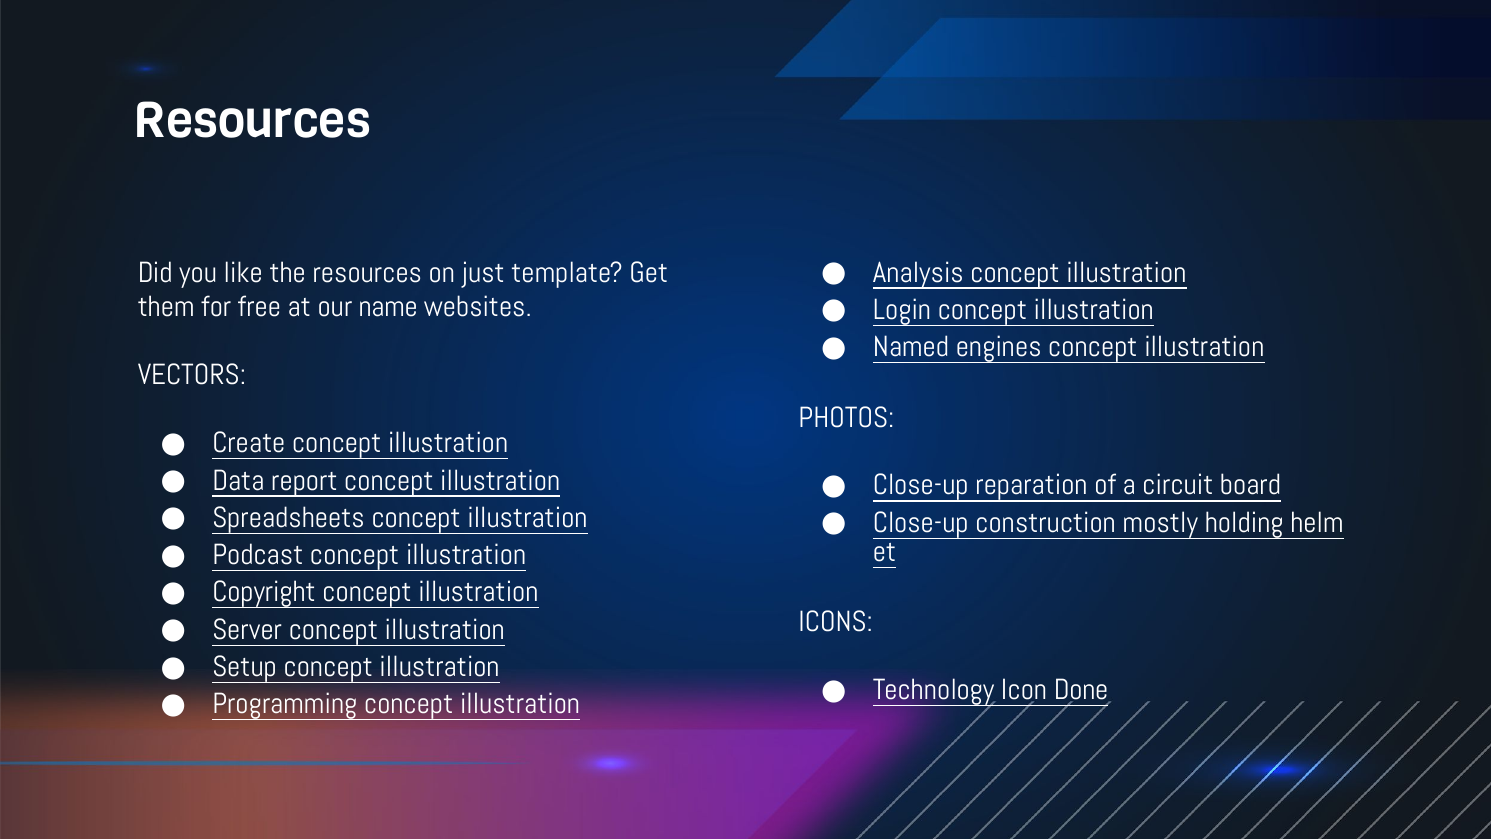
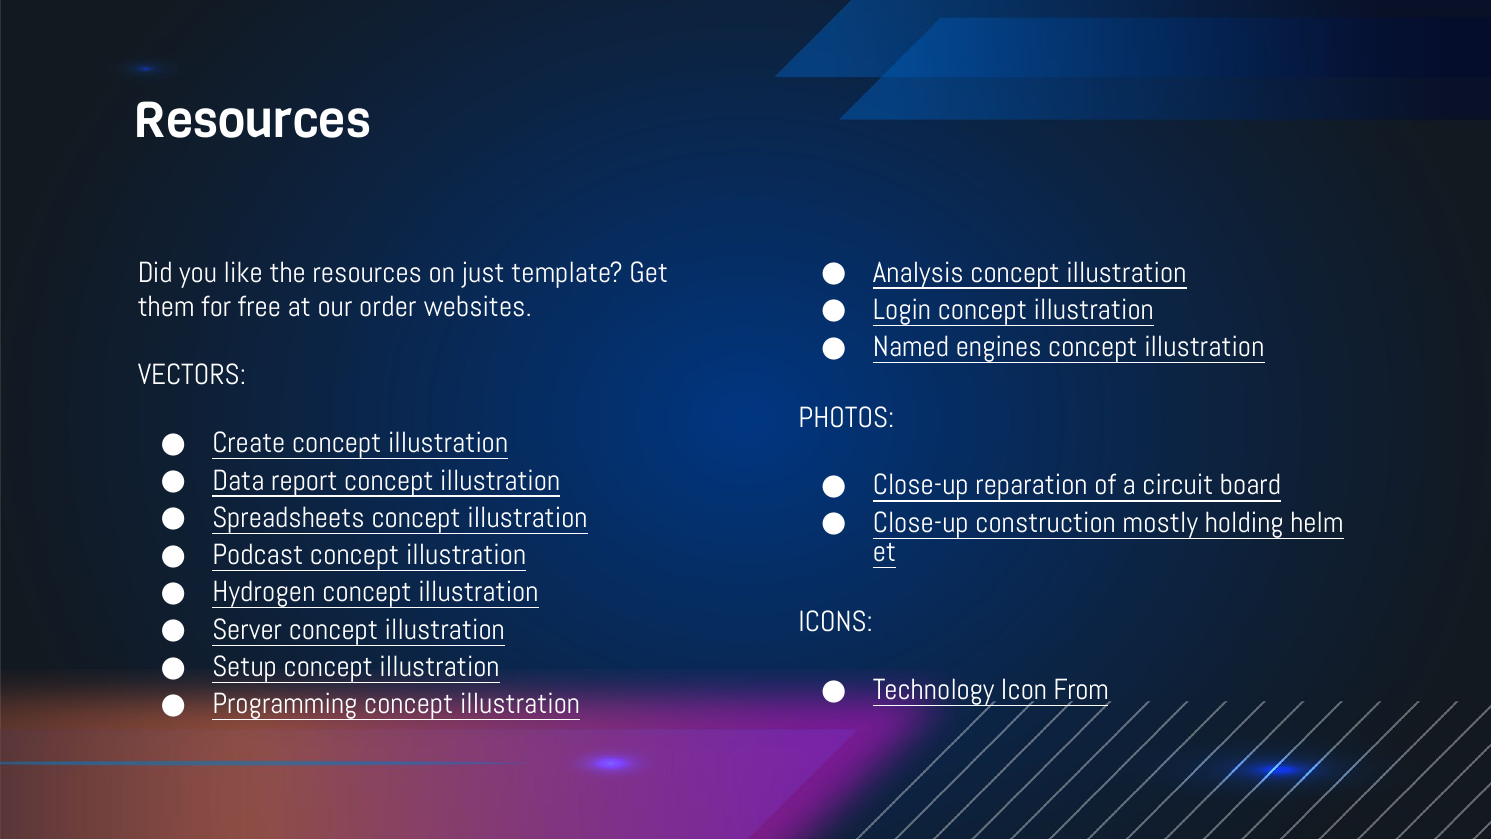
name: name -> order (388, 307)
Copyright: Copyright -> Hydrogen (264, 592)
Done: Done -> From (1081, 690)
